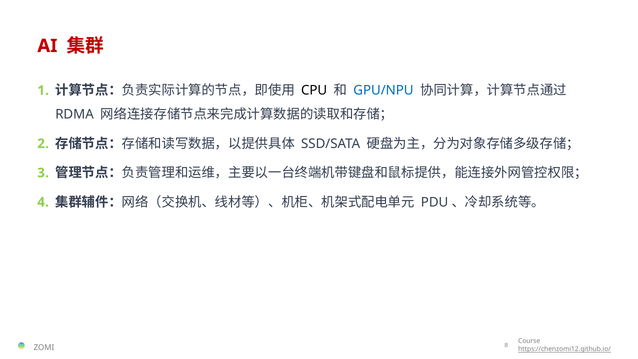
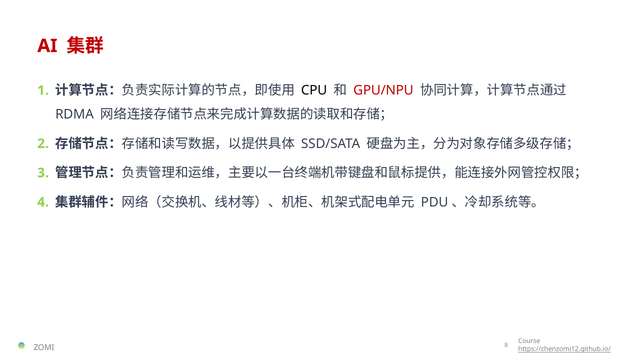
GPU/NPU colour: blue -> red (383, 90)
